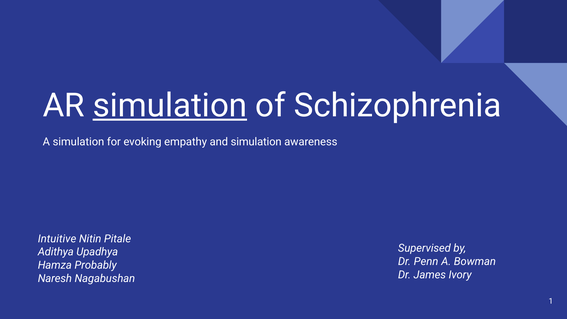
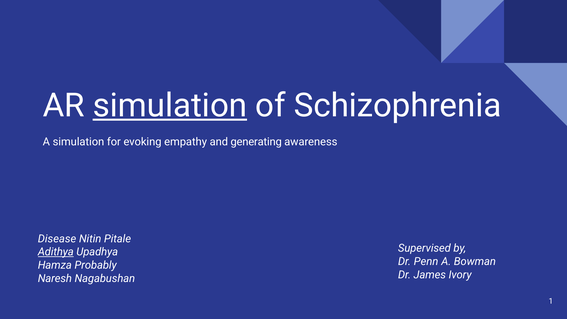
and simulation: simulation -> generating (256, 142)
Intuitive: Intuitive -> Disease (57, 239)
Adithya underline: none -> present (56, 252)
